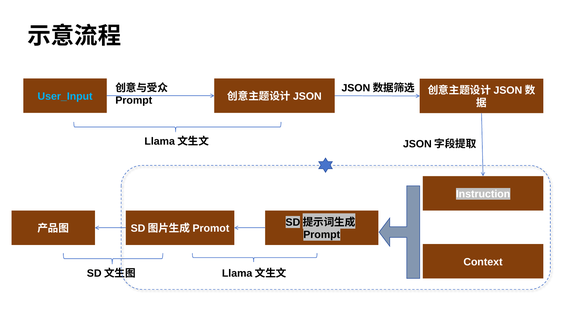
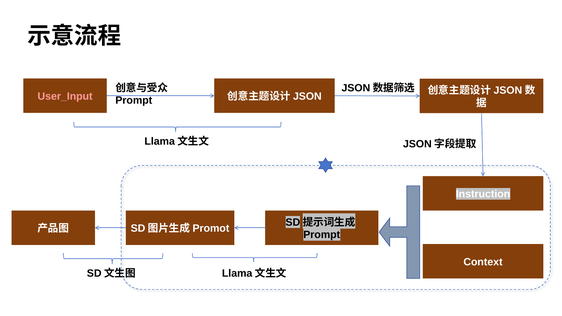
User_Input colour: light blue -> pink (65, 96)
